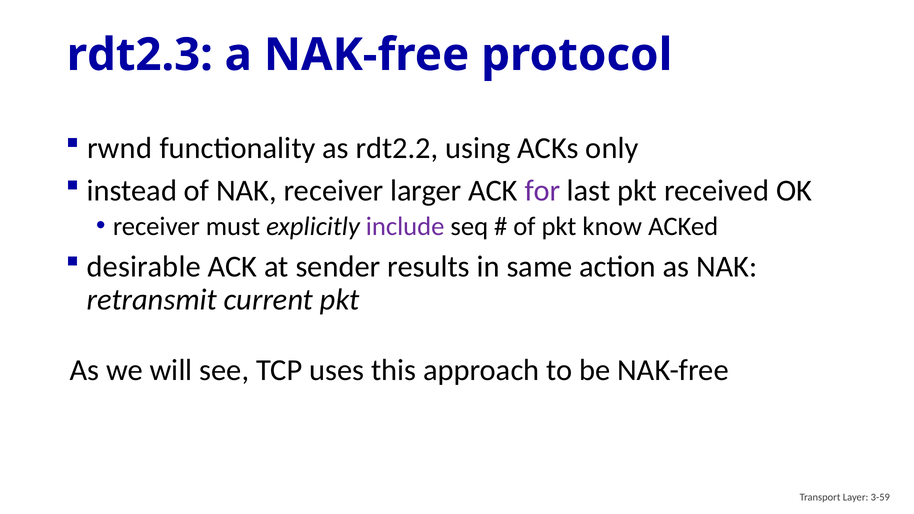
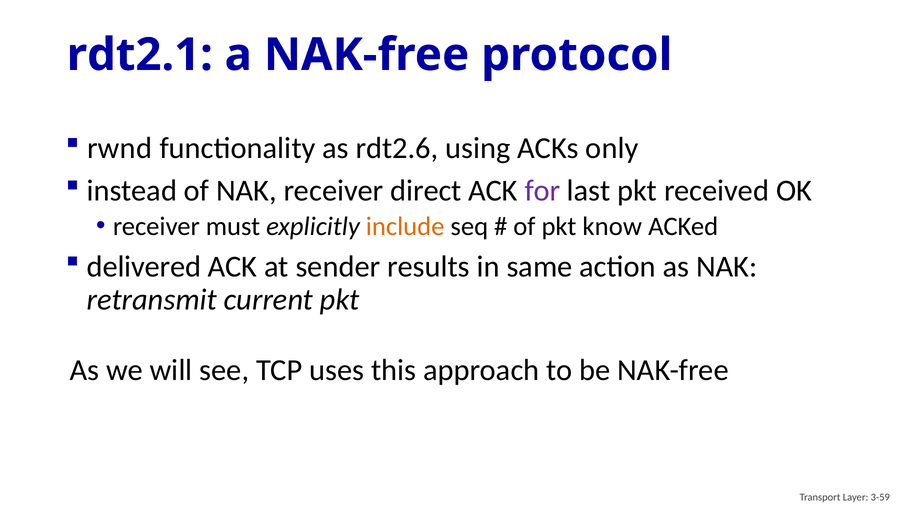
rdt2.3: rdt2.3 -> rdt2.1 (140, 55)
rdt2.2: rdt2.2 -> rdt2.6 (397, 148)
larger: larger -> direct (426, 191)
include colour: purple -> orange (405, 226)
desirable: desirable -> delivered (144, 267)
